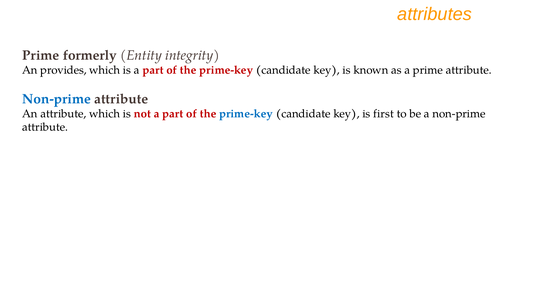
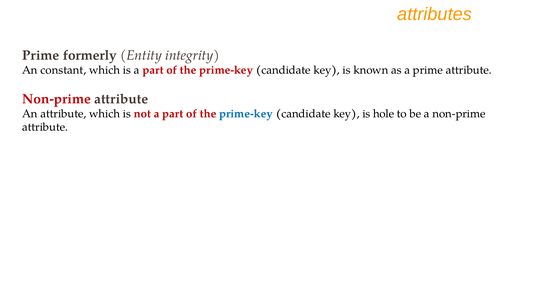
provides: provides -> constant (63, 70)
Non-prime colour: blue -> red (57, 99)
first: first -> hole (384, 114)
